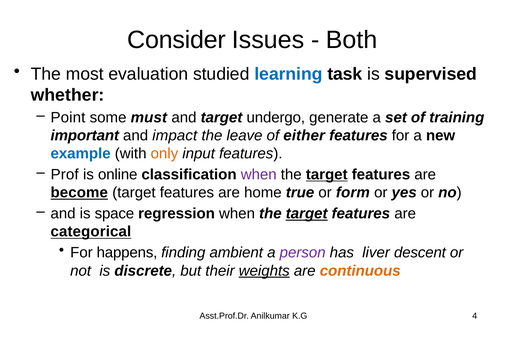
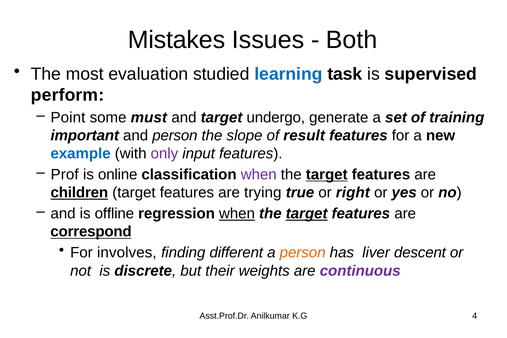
Consider: Consider -> Mistakes (176, 40)
whether: whether -> perform (68, 95)
and impact: impact -> person (175, 136)
leave: leave -> slope (245, 136)
either: either -> result (304, 136)
only colour: orange -> purple (164, 154)
become: become -> children (79, 193)
home: home -> trying (263, 193)
form: form -> right (353, 193)
space: space -> offline (114, 214)
when underline: none -> present (237, 214)
categorical: categorical -> correspond (91, 232)
happens: happens -> involves (127, 253)
ambient: ambient -> different (236, 253)
person colour: purple -> orange (303, 253)
weights underline: present -> none (264, 271)
continuous colour: orange -> purple (360, 271)
